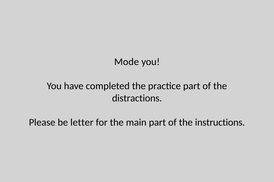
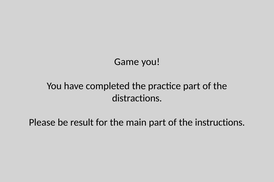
Mode: Mode -> Game (127, 62)
letter: letter -> result (82, 123)
